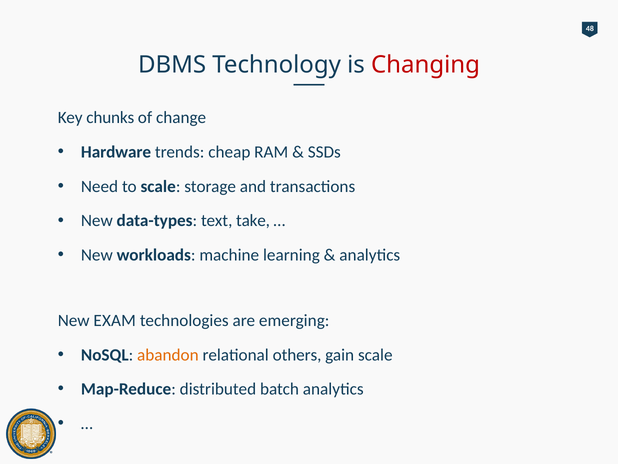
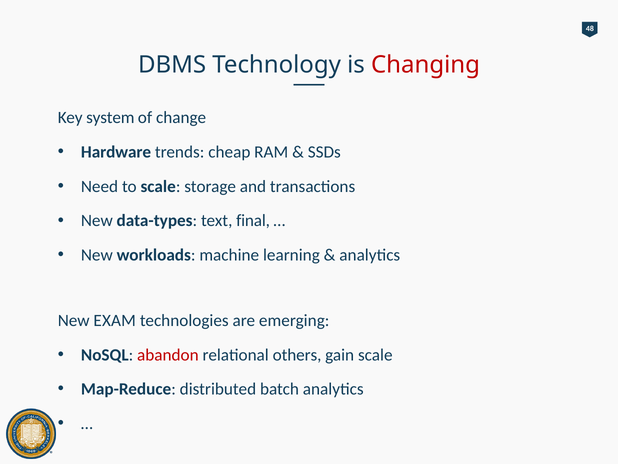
chunks: chunks -> system (110, 118)
take: take -> final (253, 221)
abandon colour: orange -> red (168, 354)
